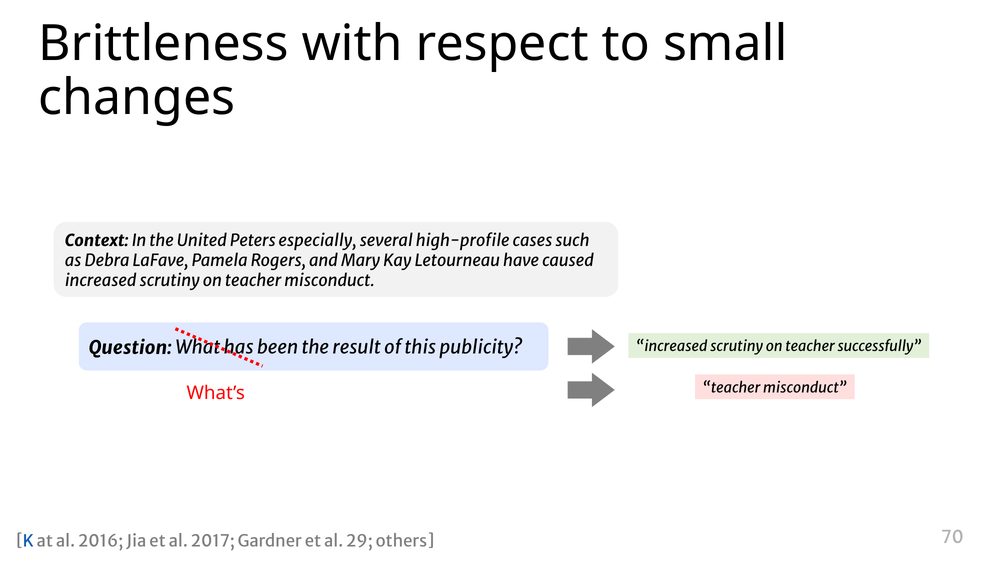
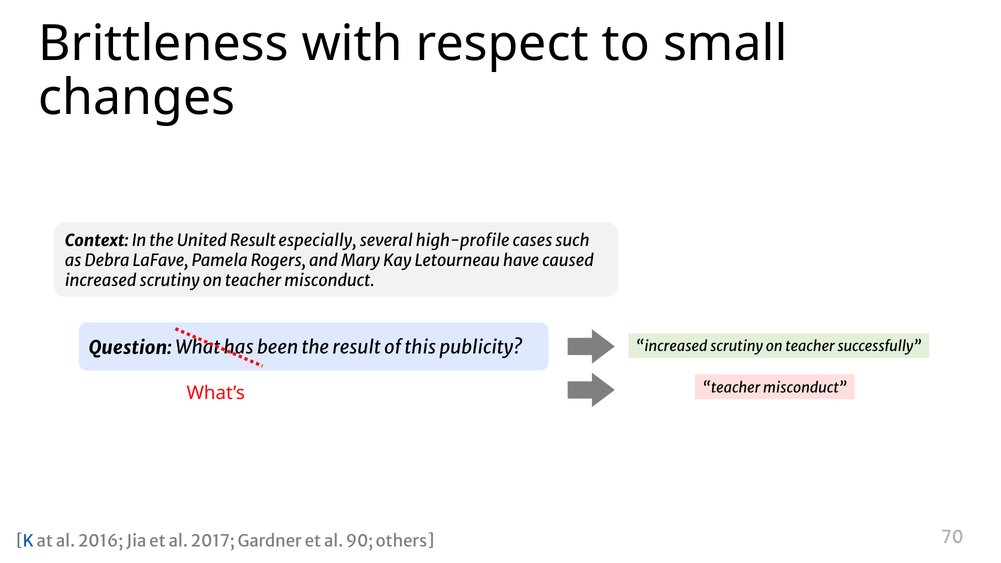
United Peters: Peters -> Result (253, 241)
29: 29 -> 90 (359, 541)
